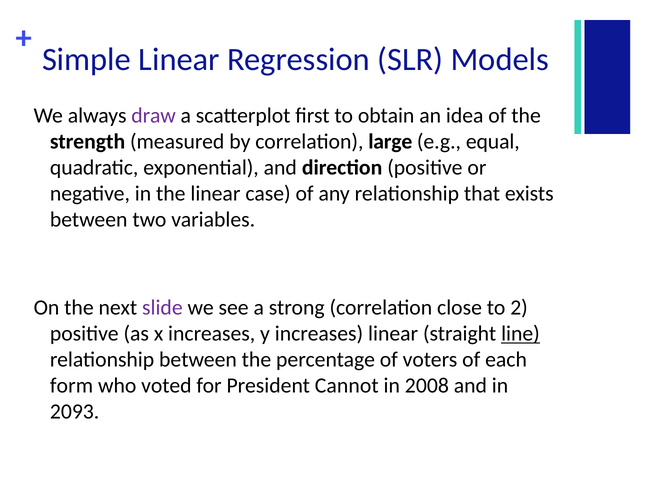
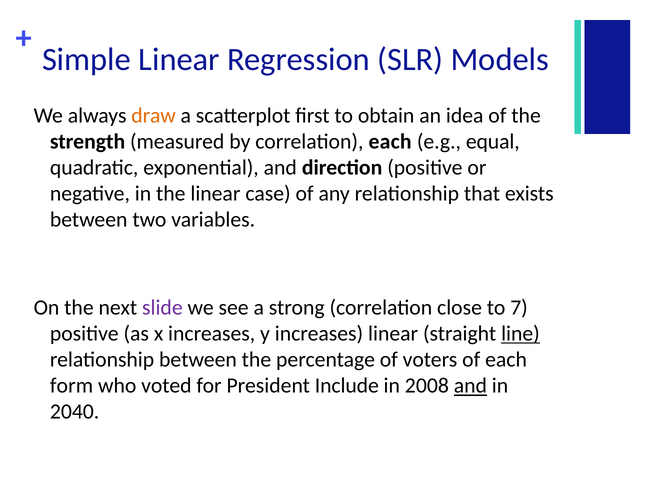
draw colour: purple -> orange (154, 115)
correlation large: large -> each (390, 141)
2: 2 -> 7 (519, 308)
Cannot: Cannot -> Include (347, 386)
and underline: none -> present (470, 386)
2093: 2093 -> 2040 (75, 412)
